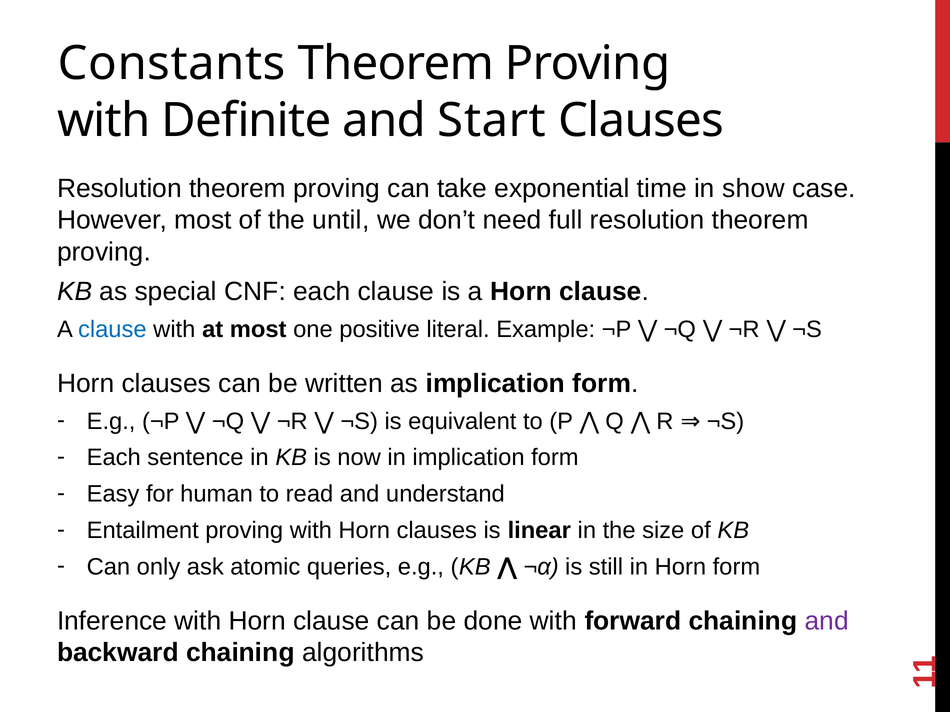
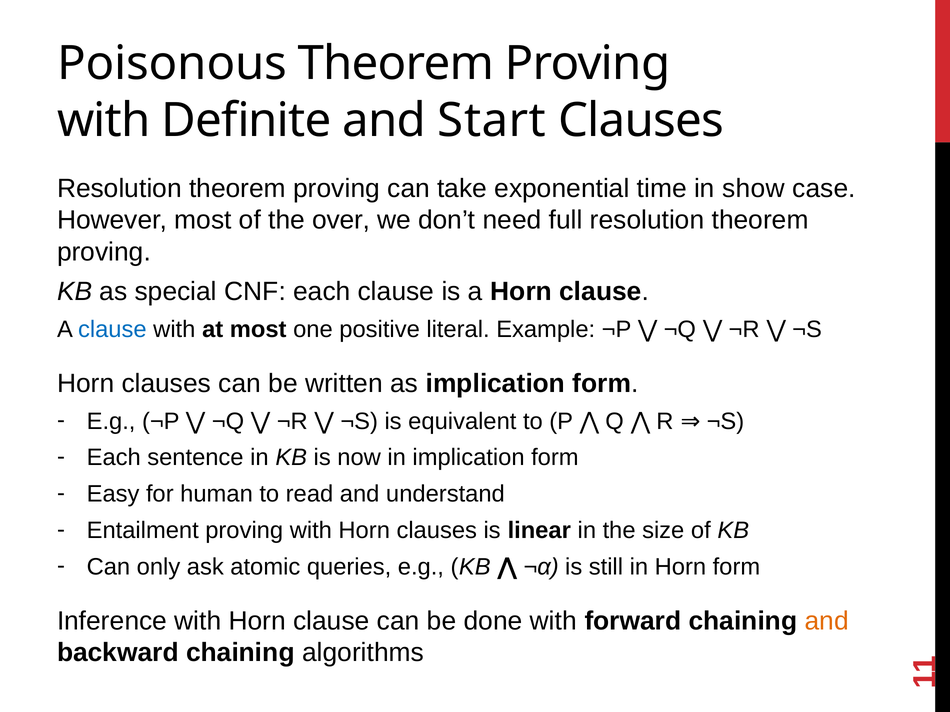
Constants: Constants -> Poisonous (172, 63)
until: until -> over (341, 220)
and colour: purple -> orange (827, 621)
